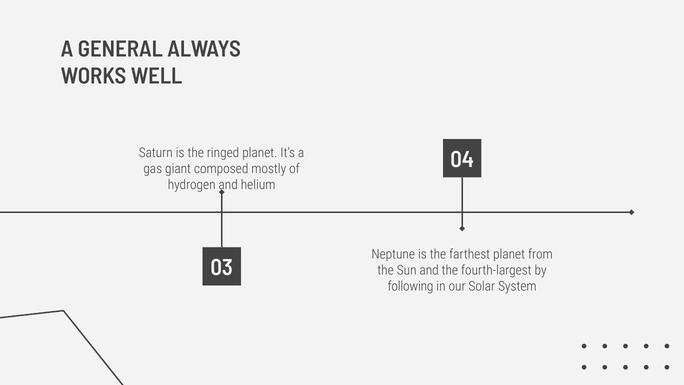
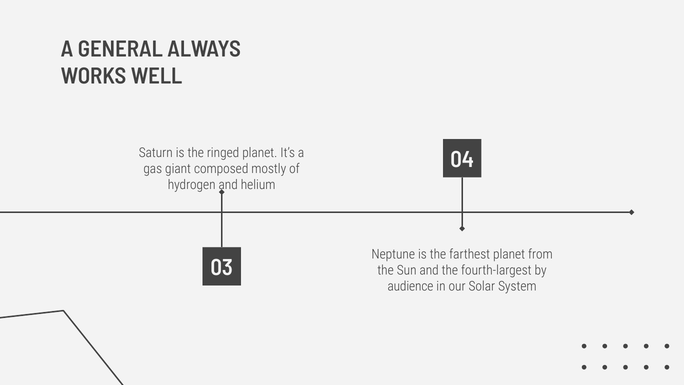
following: following -> audience (410, 286)
